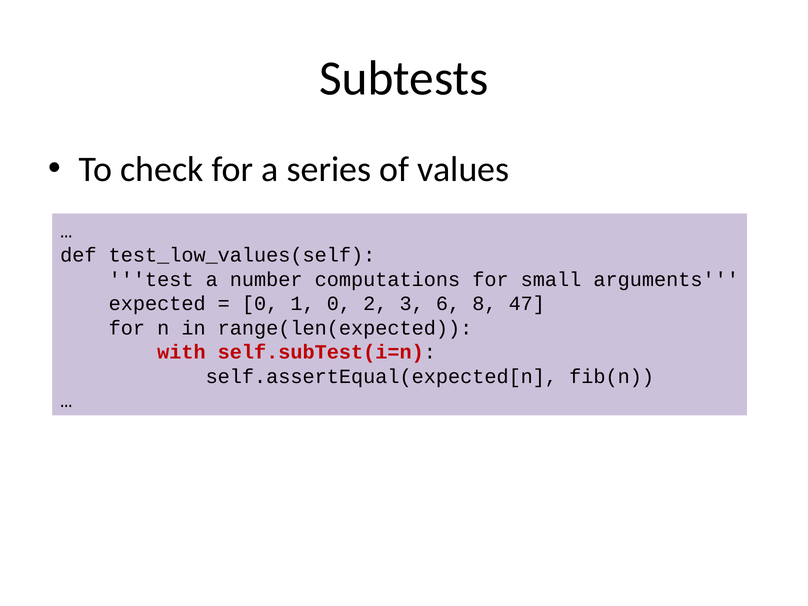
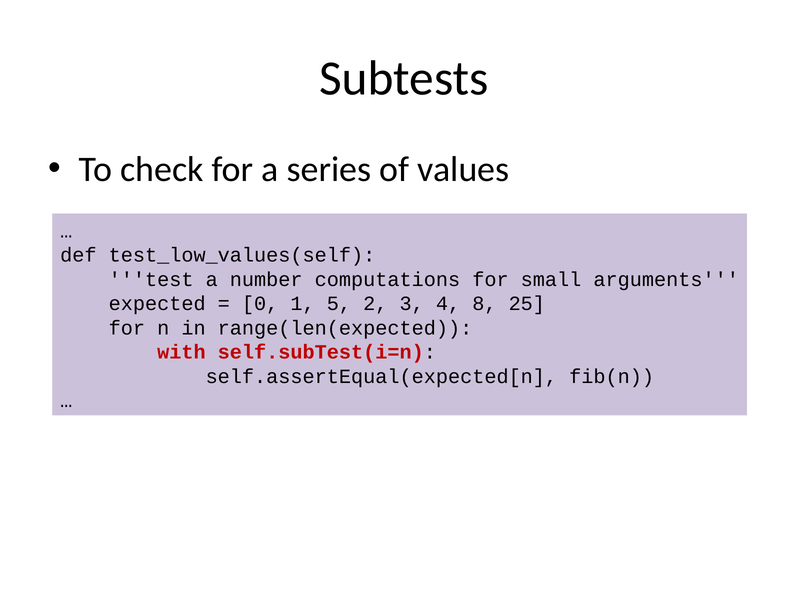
1 0: 0 -> 5 (339, 304)
6: 6 -> 4 (448, 304)
47: 47 -> 25 (527, 304)
